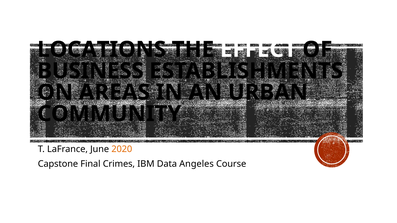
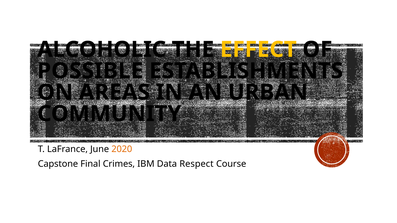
LOCATIONS: LOCATIONS -> ALCOHOLIC (102, 50)
EFFECT colour: white -> yellow (258, 50)
BUSINESS: BUSINESS -> POSSIBLE (90, 71)
Angeles: Angeles -> Respect (197, 164)
